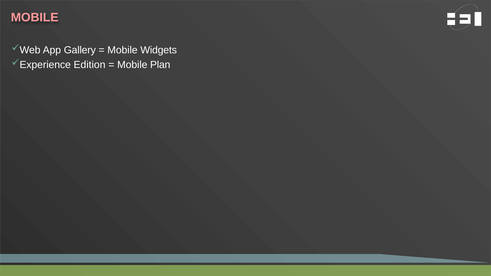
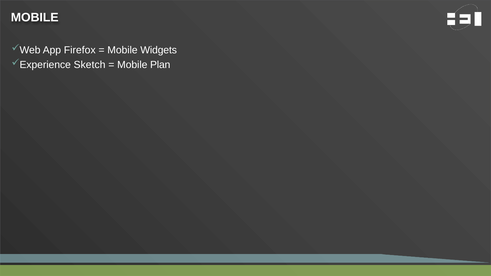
MOBILE colour: pink -> white (35, 18)
Gallery: Gallery -> Firefox (80, 50)
Edition: Edition -> Sketch (90, 65)
